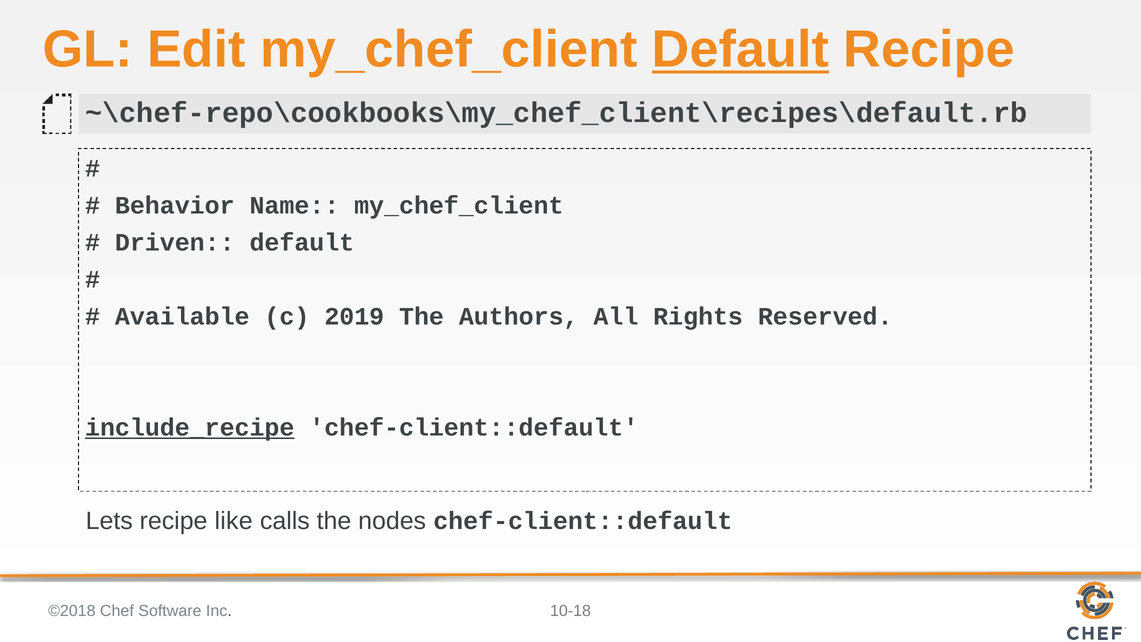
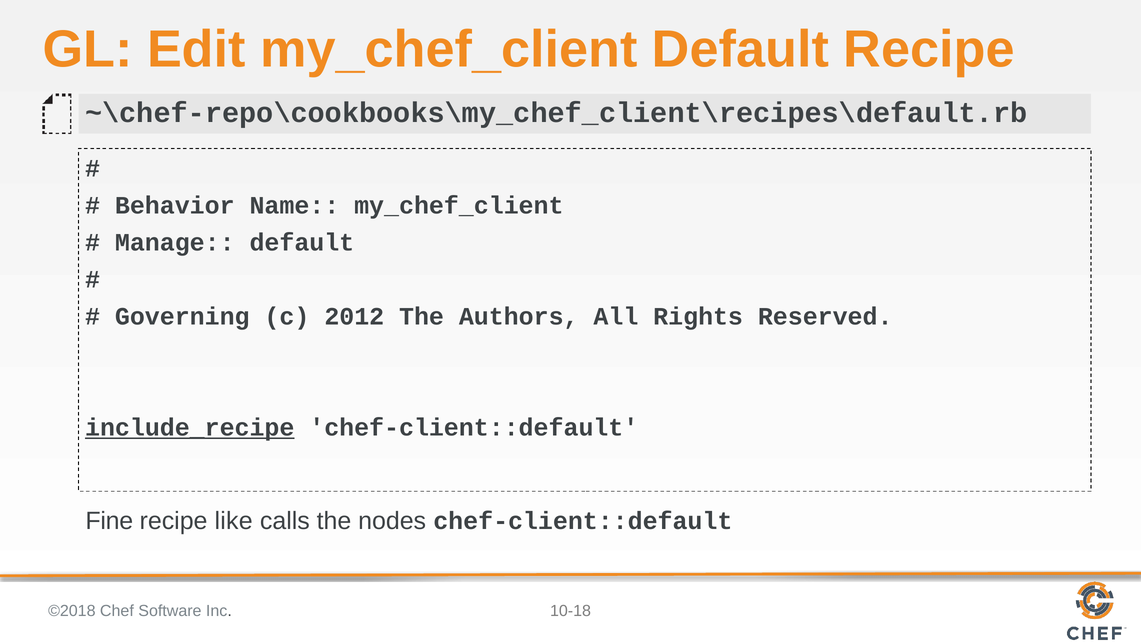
Default underline: present -> none (740, 49)
Driven: Driven -> Manage (175, 242)
Available: Available -> Governing (182, 316)
2019: 2019 -> 2012 (354, 316)
Lets: Lets -> Fine (109, 521)
